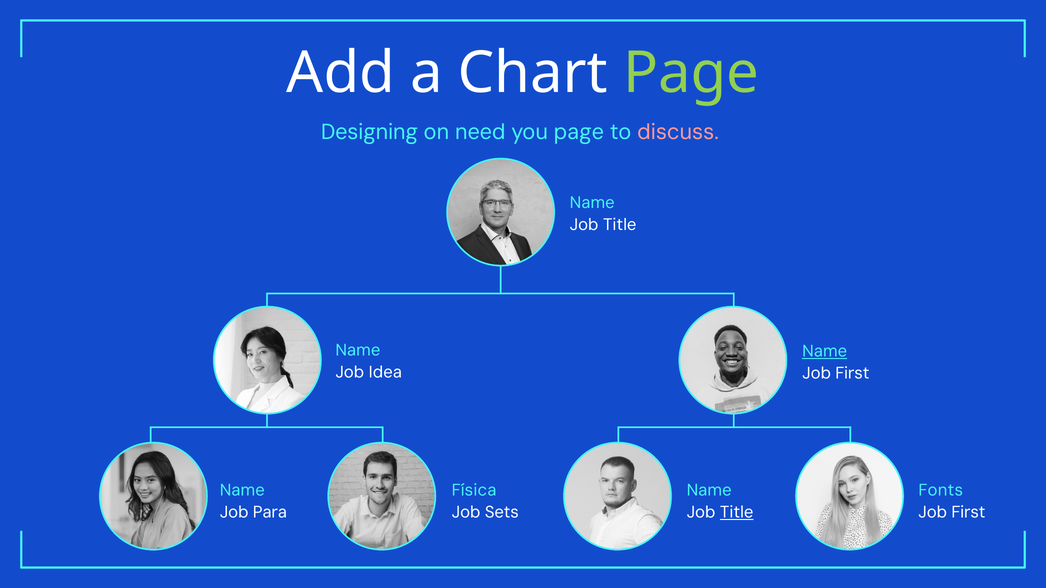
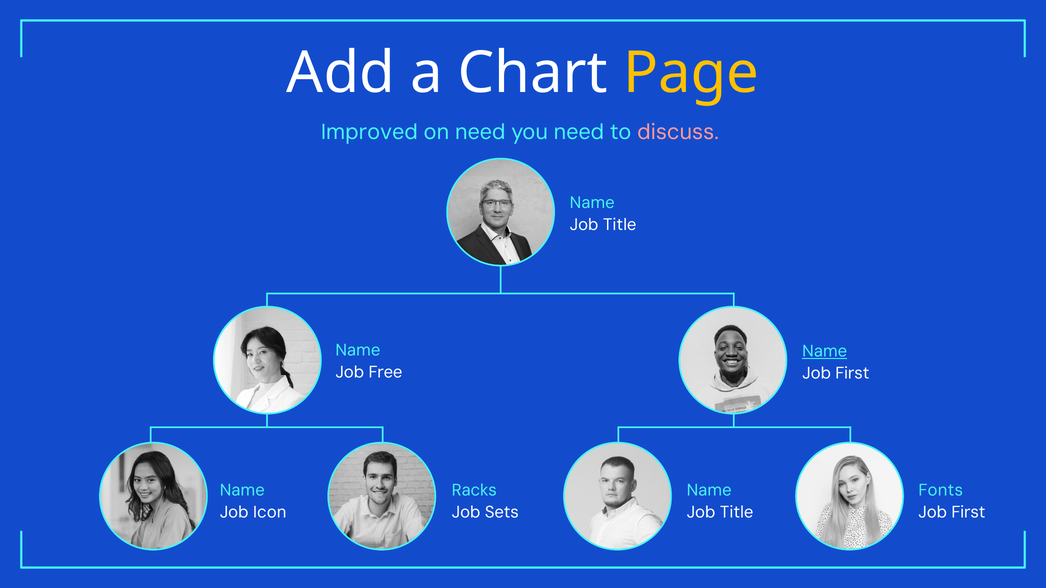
Page colour: light green -> yellow (691, 73)
Designing: Designing -> Improved (369, 132)
you page: page -> need (579, 132)
Idea: Idea -> Free (385, 372)
Física: Física -> Racks (474, 490)
Para: Para -> Icon (270, 512)
Title underline: present -> none (737, 512)
